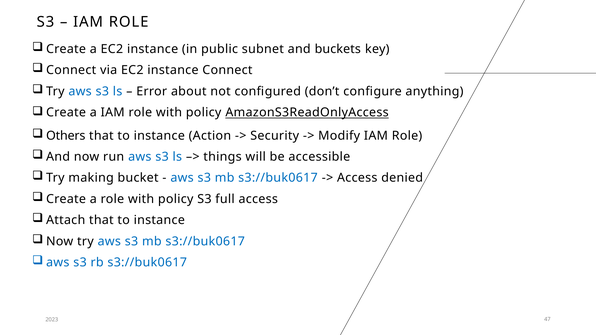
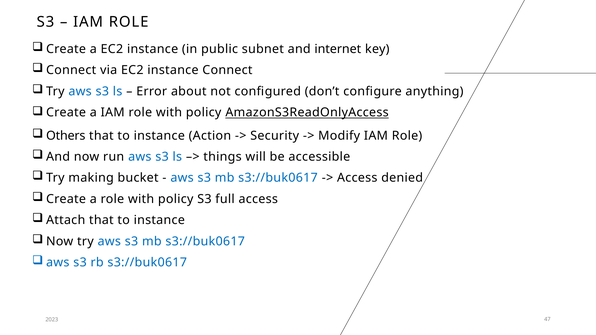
buckets: buckets -> internet (338, 49)
